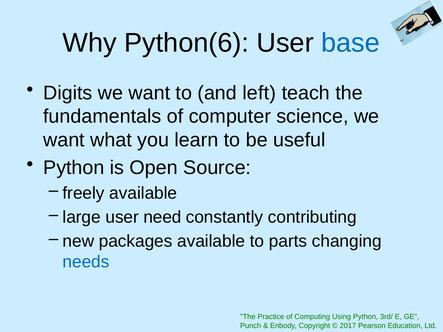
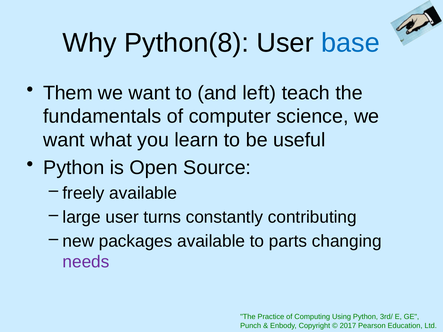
Python(6: Python(6 -> Python(8 (187, 43)
Digits: Digits -> Them (68, 93)
need: need -> turns (162, 217)
needs colour: blue -> purple (86, 262)
